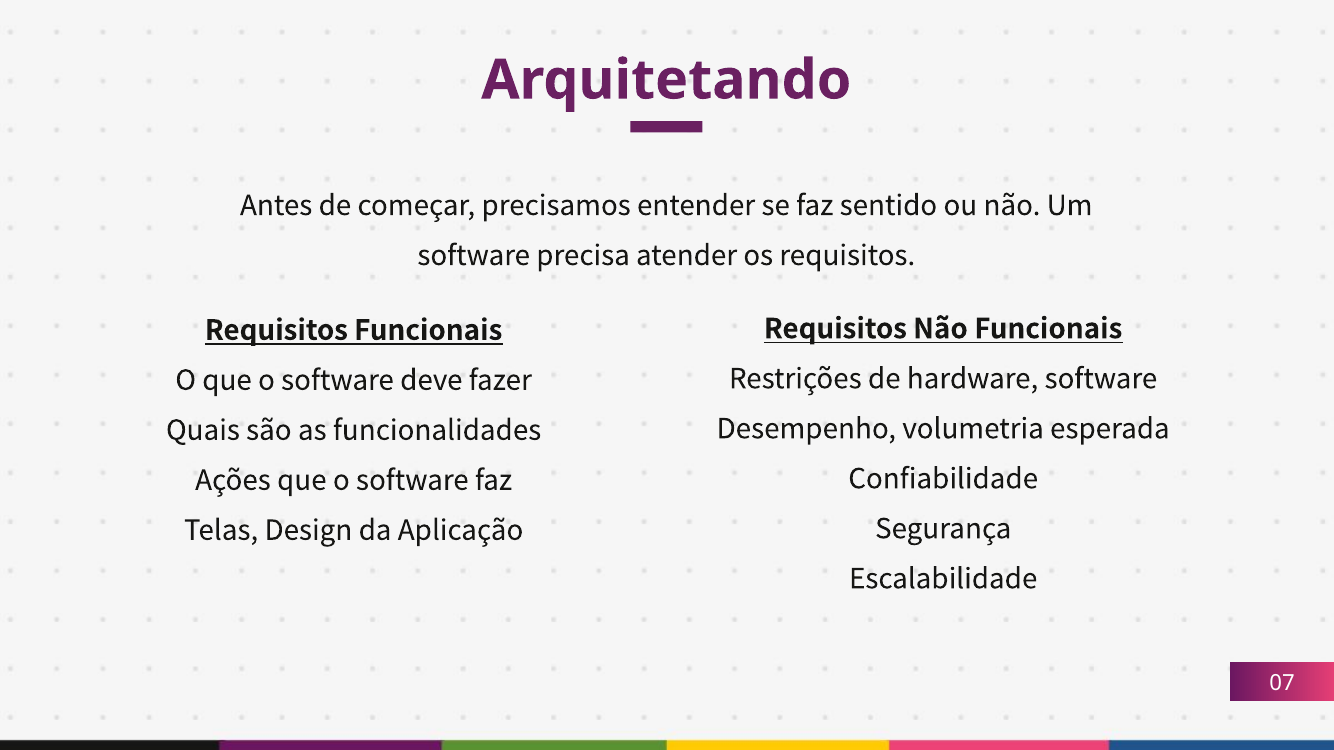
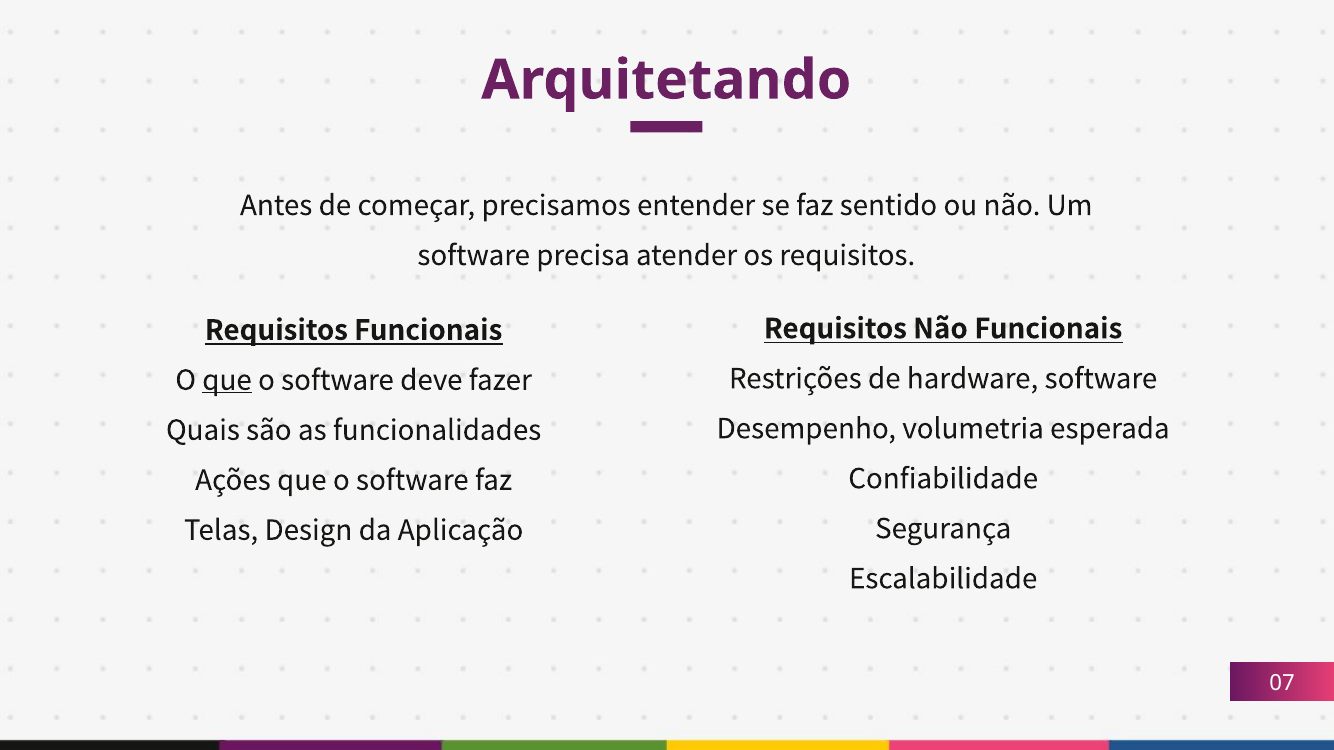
que underline: none -> present (227, 381)
